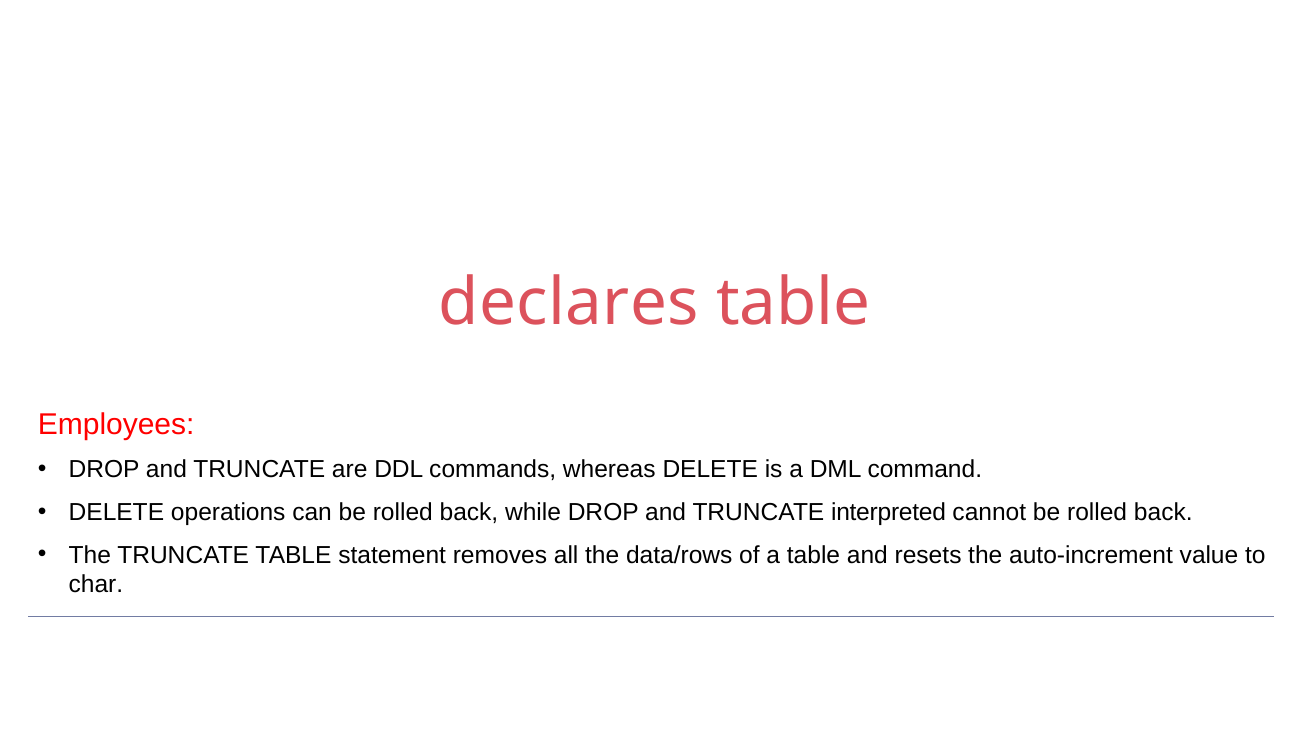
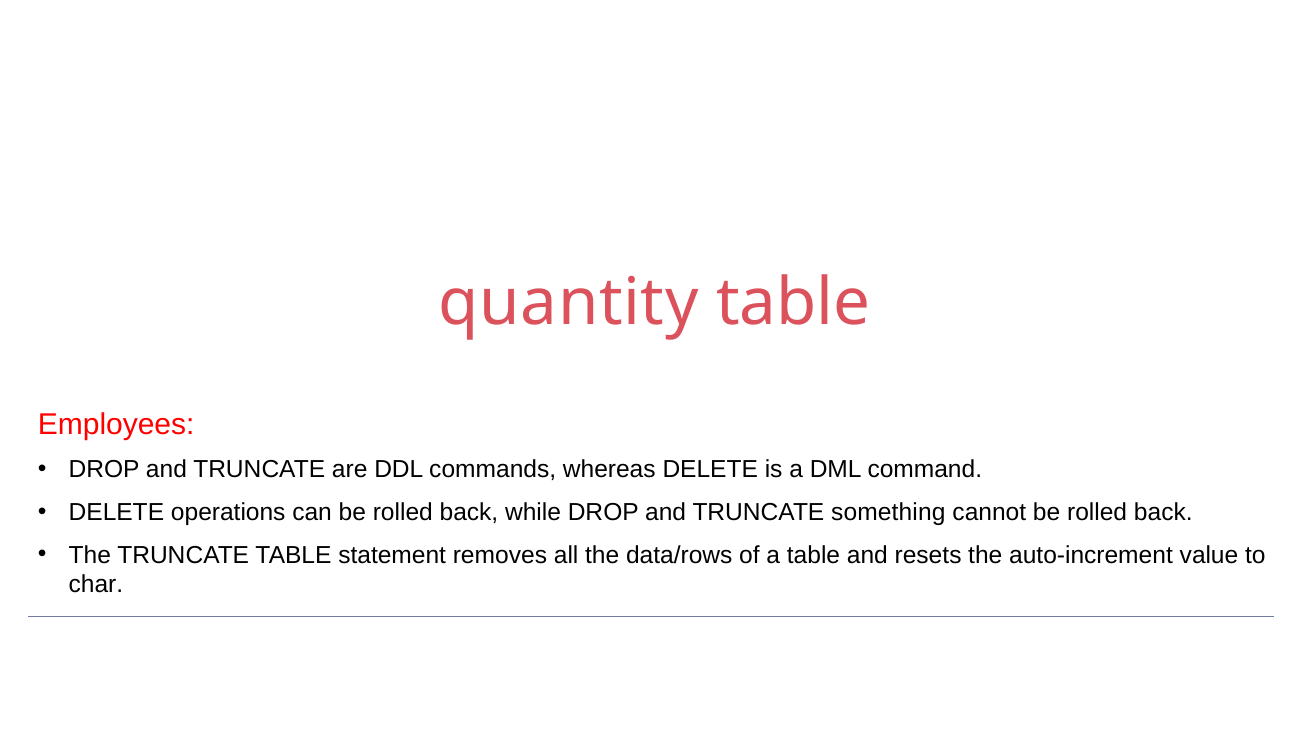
declares: declares -> quantity (569, 302)
interpreted: interpreted -> something (888, 512)
